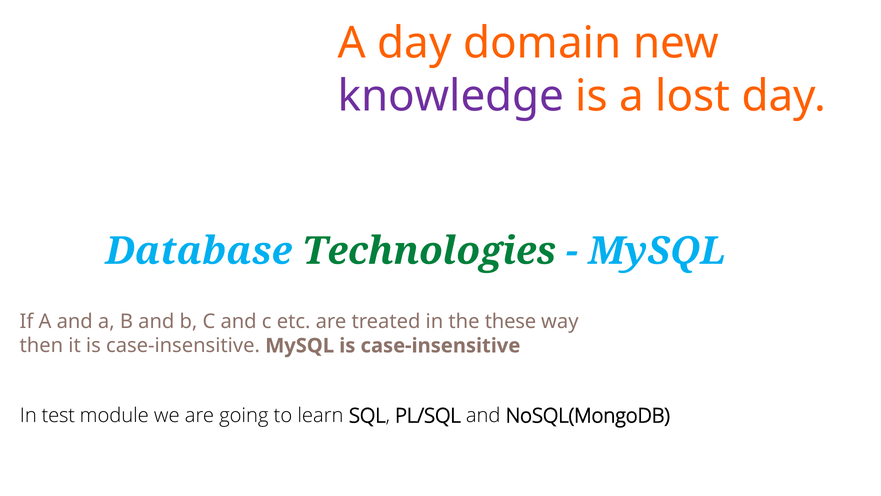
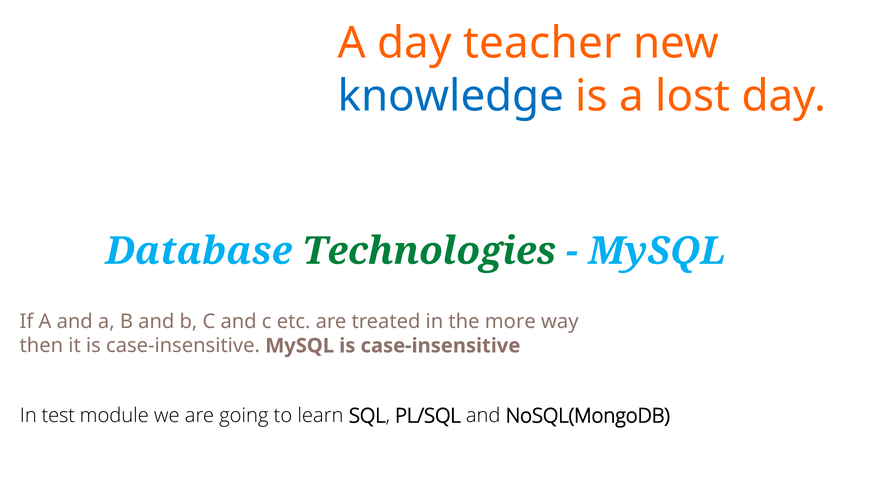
domain: domain -> teacher (542, 43)
knowledge colour: purple -> blue (451, 96)
these: these -> more (510, 321)
